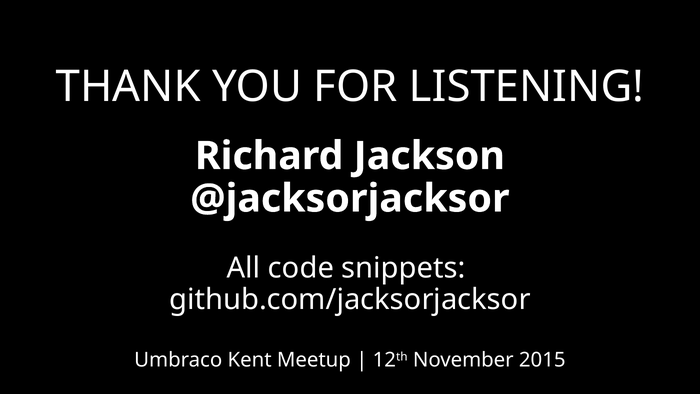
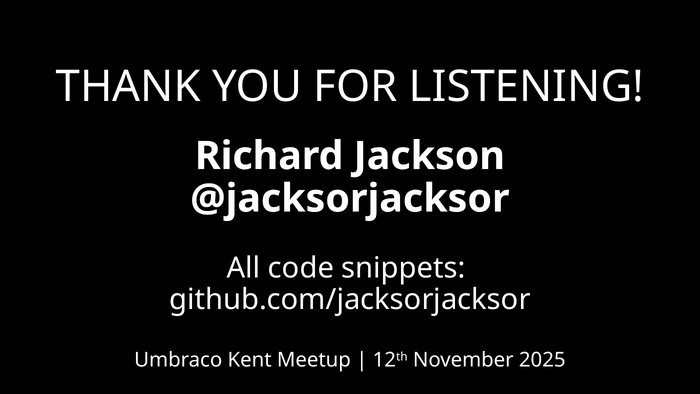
2015: 2015 -> 2025 (542, 360)
